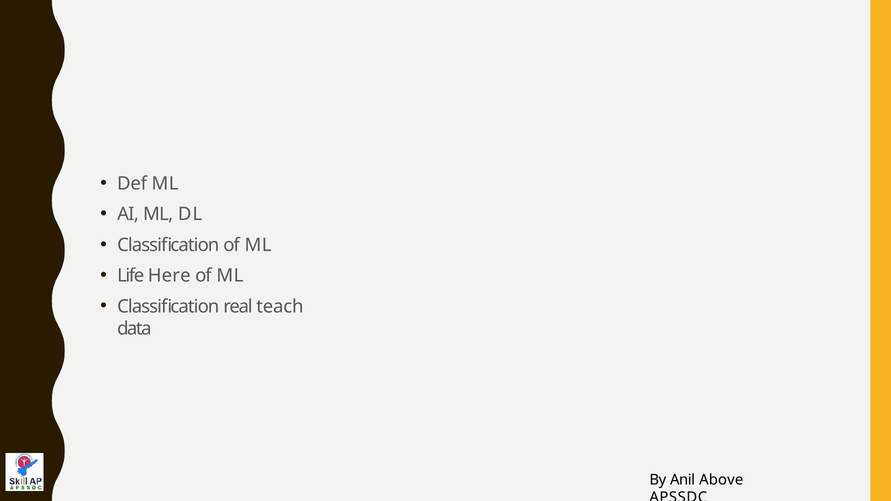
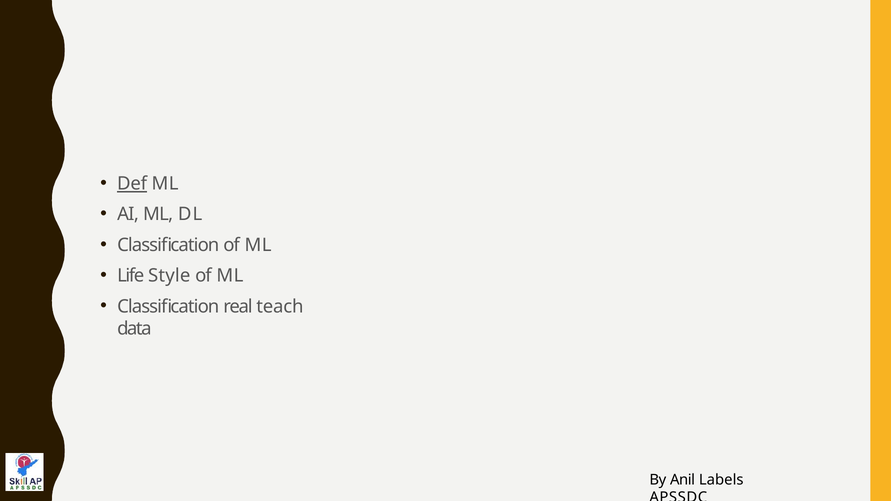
Def underline: none -> present (132, 184)
Here: Here -> Style (169, 276)
Above: Above -> Labels (721, 480)
